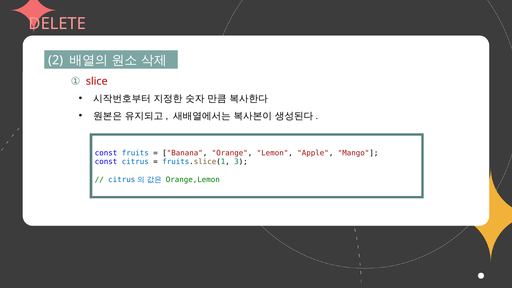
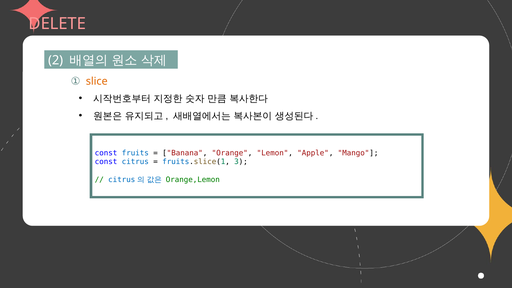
slice colour: red -> orange (97, 81)
